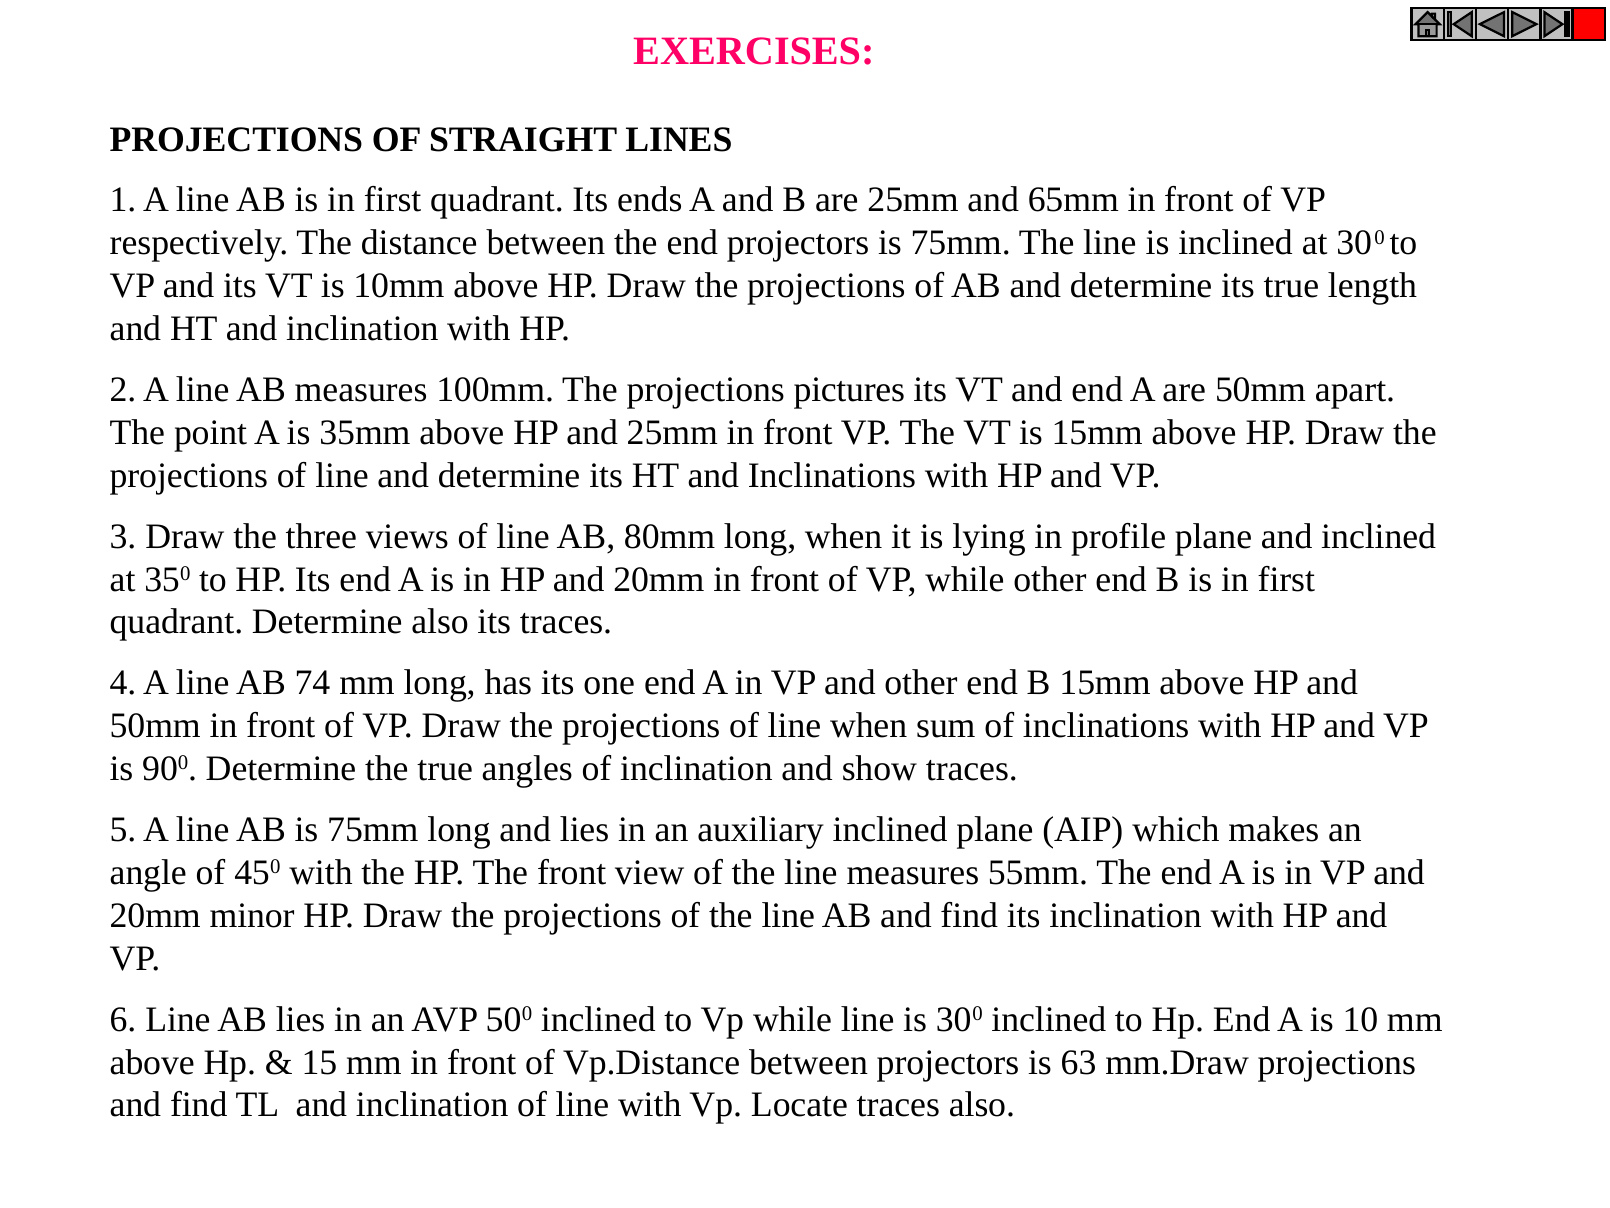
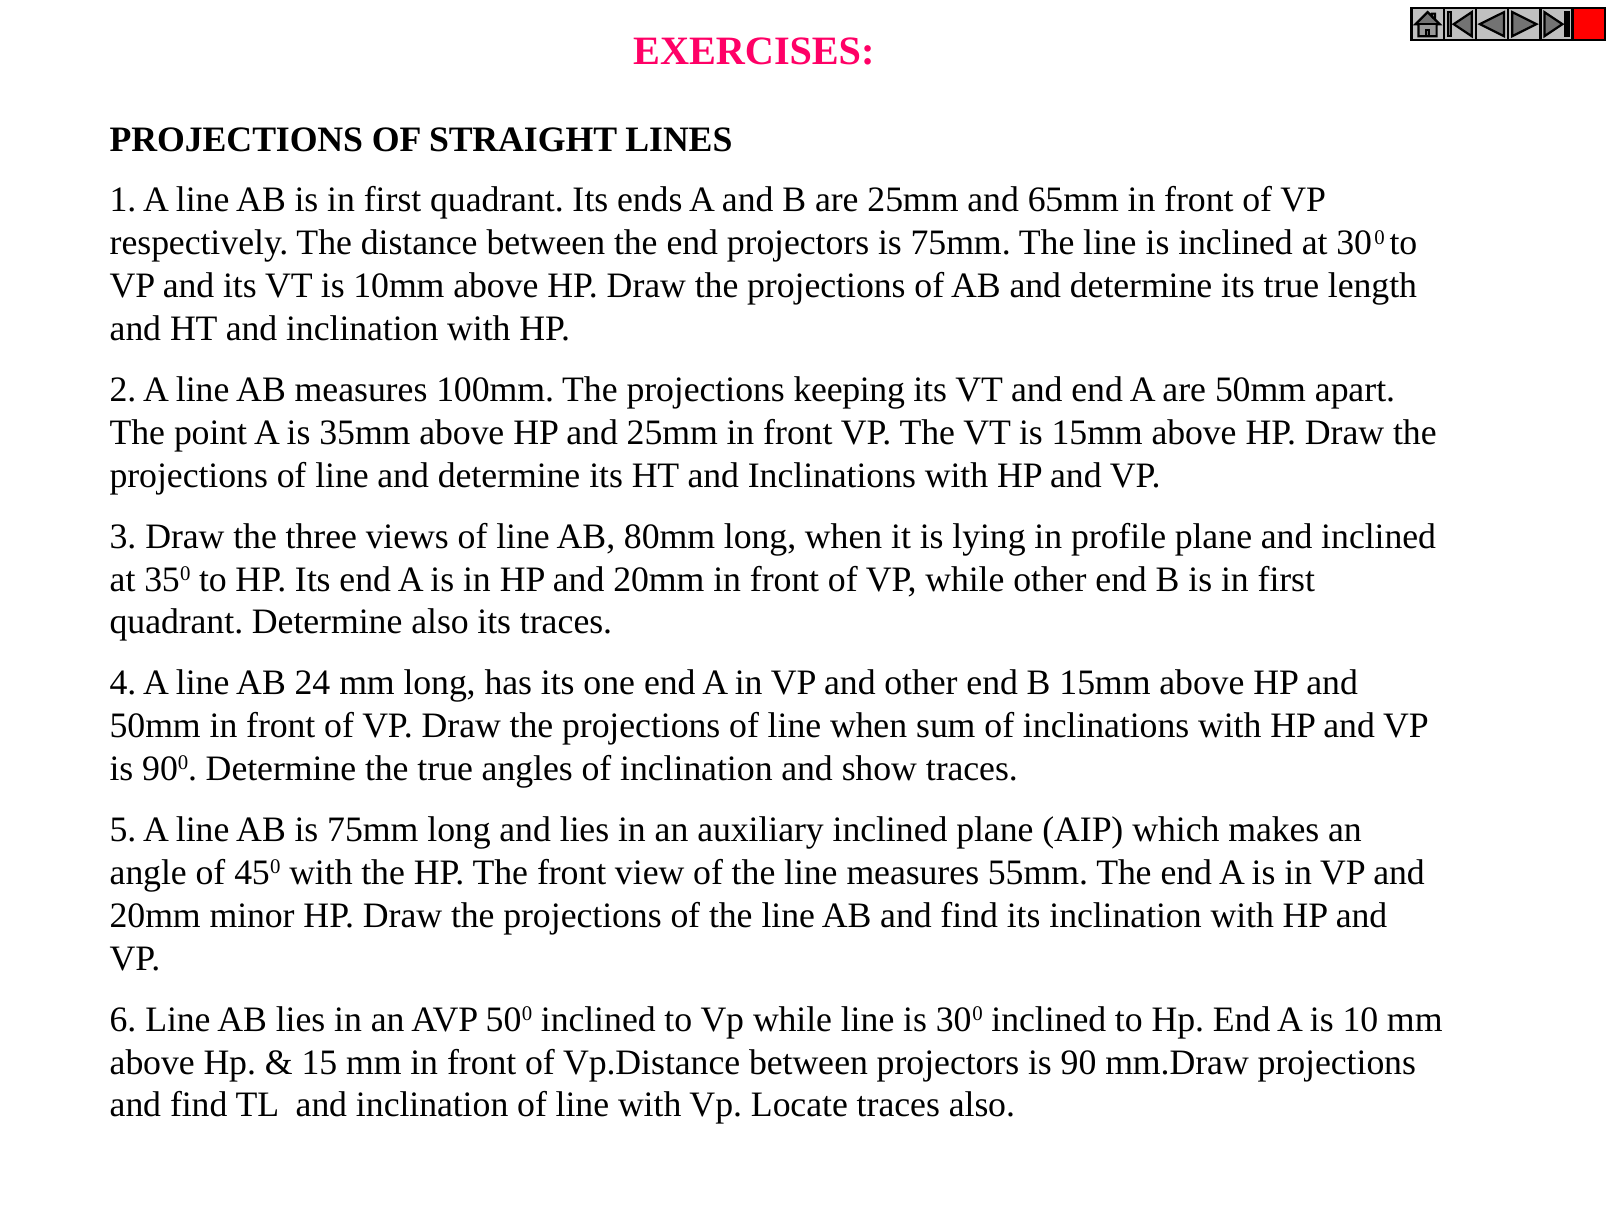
pictures: pictures -> keeping (849, 389)
74: 74 -> 24 (312, 683)
63: 63 -> 90 (1079, 1062)
